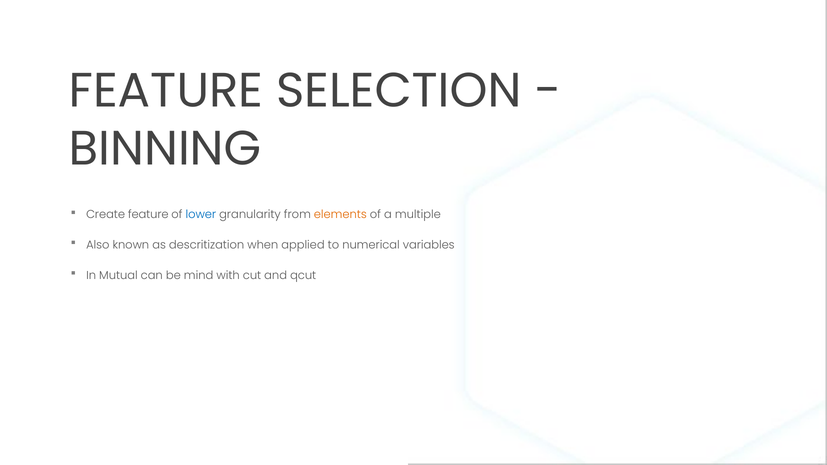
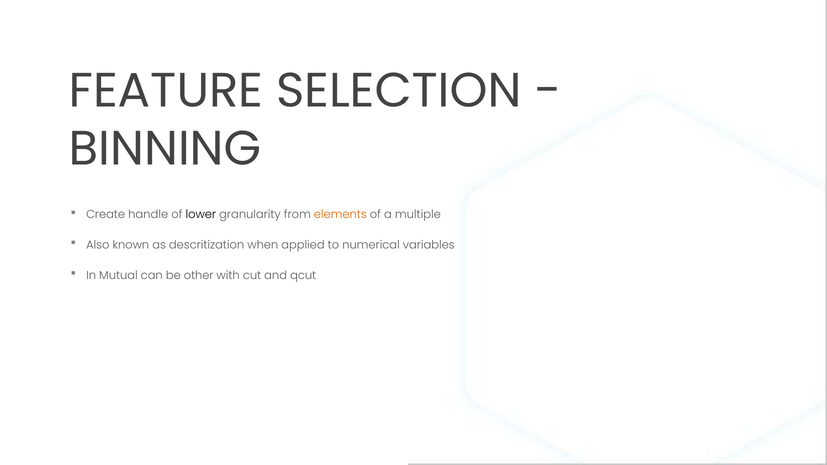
Create feature: feature -> handle (148, 215)
lower colour: blue -> black (201, 215)
mind: mind -> other (199, 275)
